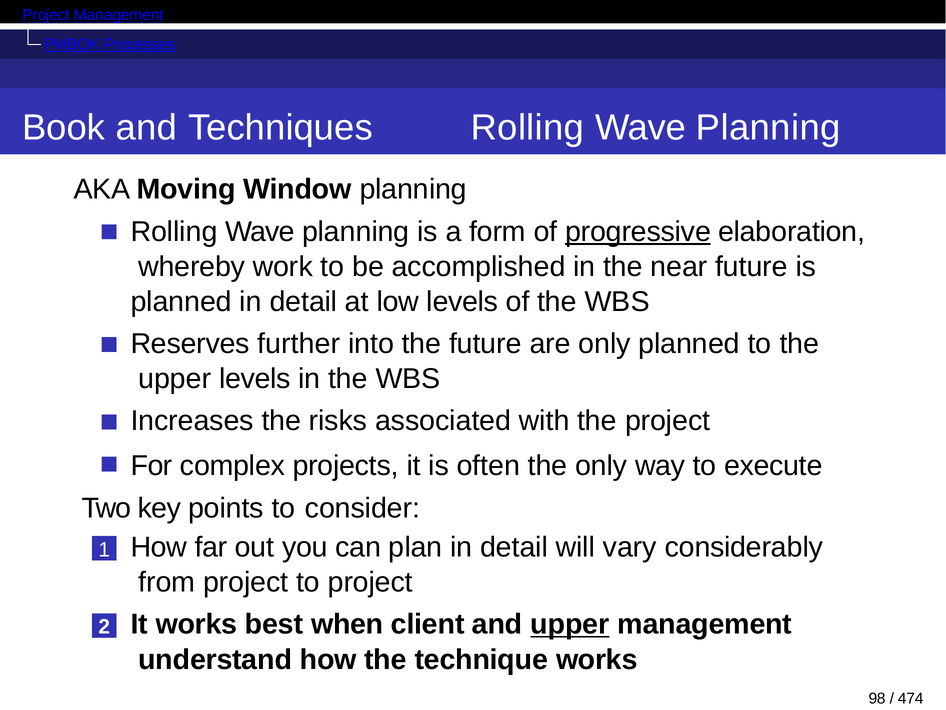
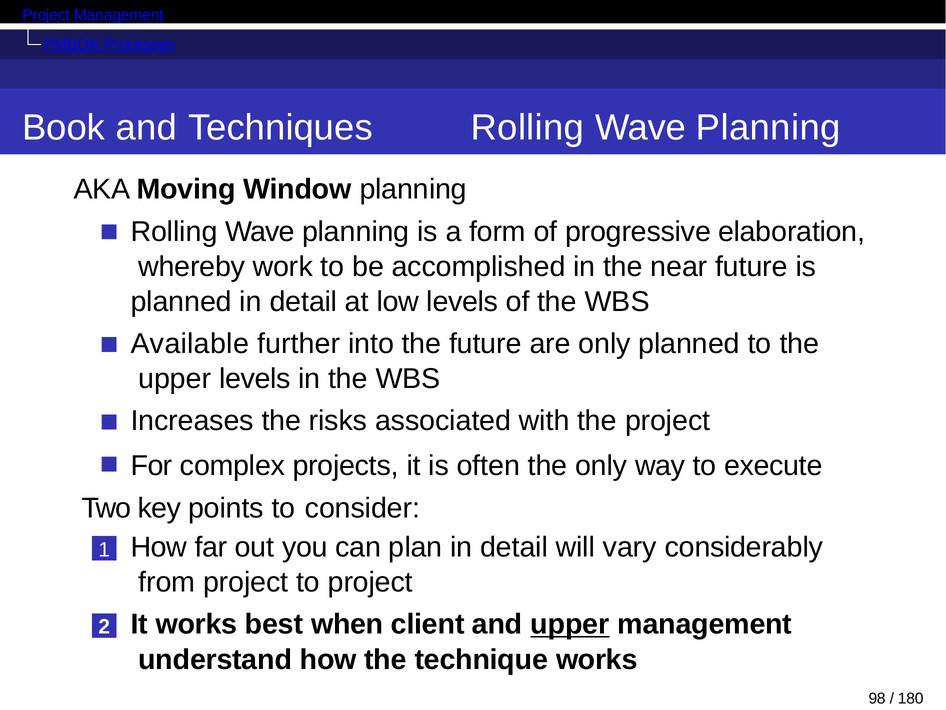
progressive underline: present -> none (638, 232)
Reserves: Reserves -> Available (190, 344)
474: 474 -> 180 (911, 699)
